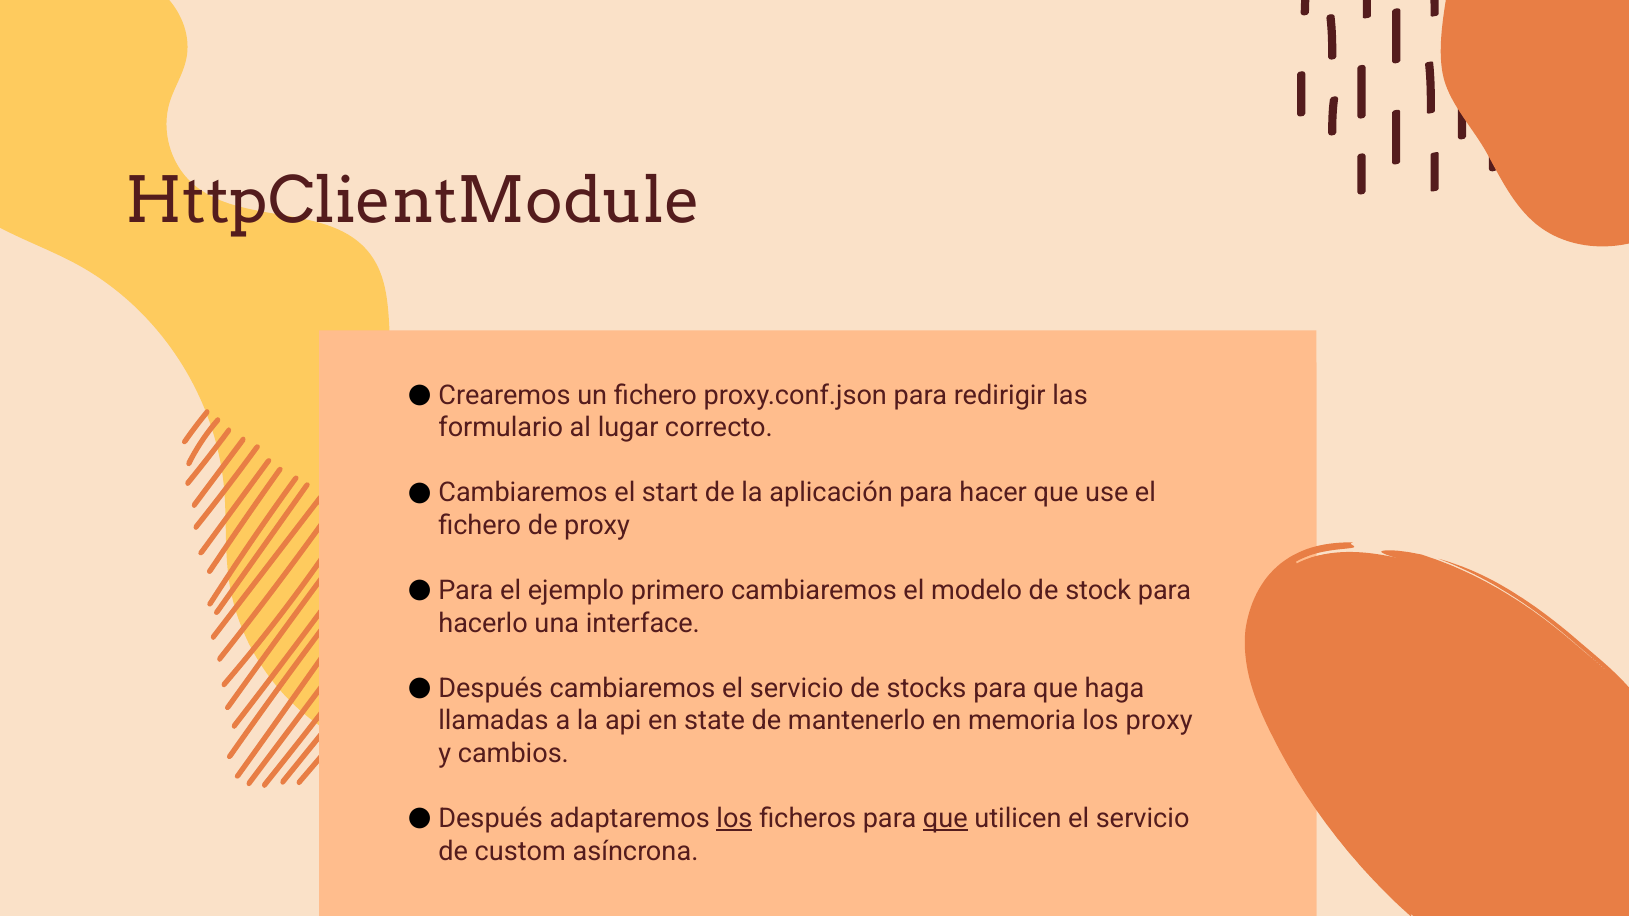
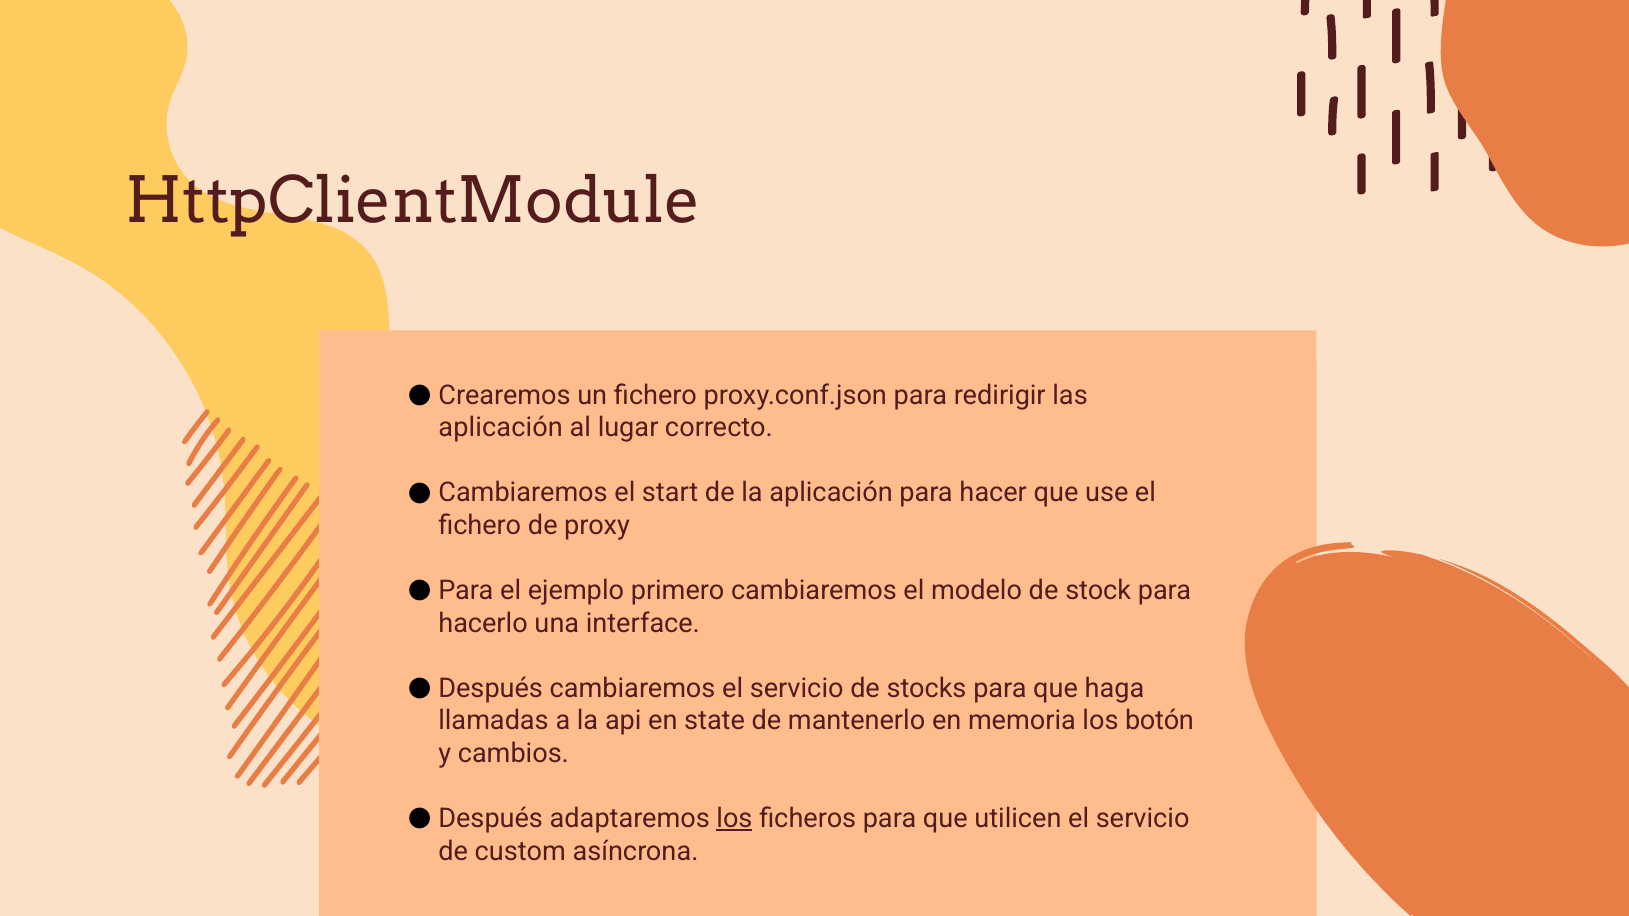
formulario: formulario -> aplicación (501, 428)
los proxy: proxy -> botón (1159, 721)
que underline: present -> none (945, 819)
